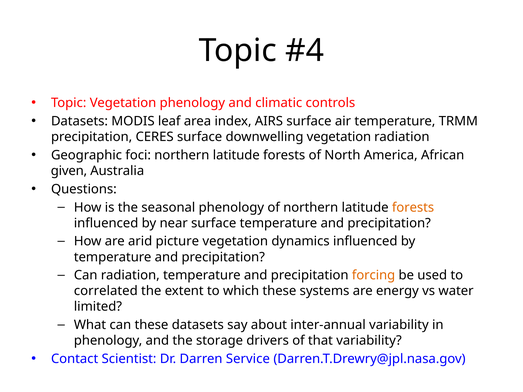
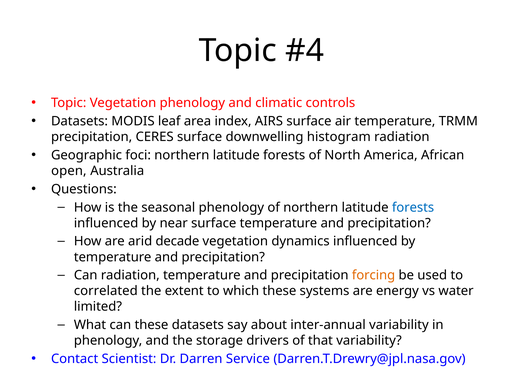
downwelling vegetation: vegetation -> histogram (339, 137)
given: given -> open (69, 171)
forests colour: orange -> blue (413, 208)
picture: picture -> decade (177, 241)
